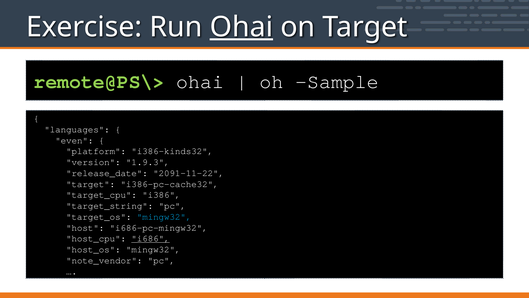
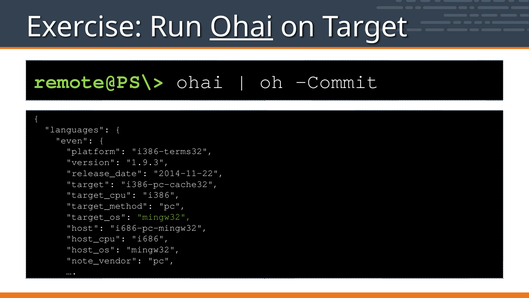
Sample: Sample -> Commit (337, 82)
i386-kinds32: i386-kinds32 -> i386-terms32 (172, 151)
2091-11-22: 2091-11-22 -> 2014-11-22 (189, 173)
target_string: target_string -> target_method (110, 206)
mingw32 colour: light blue -> light green (164, 216)
i686 underline: present -> none (150, 238)
